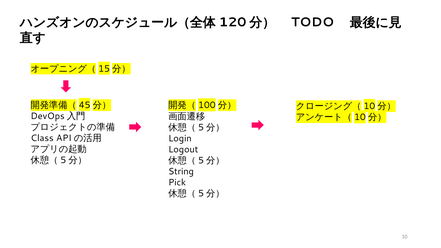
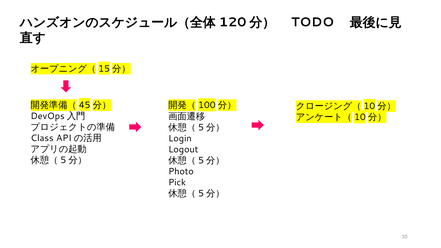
String: String -> Photo (181, 171)
